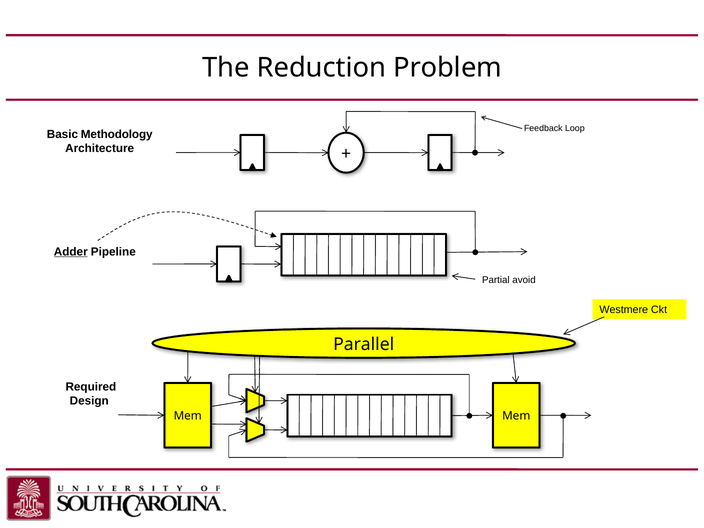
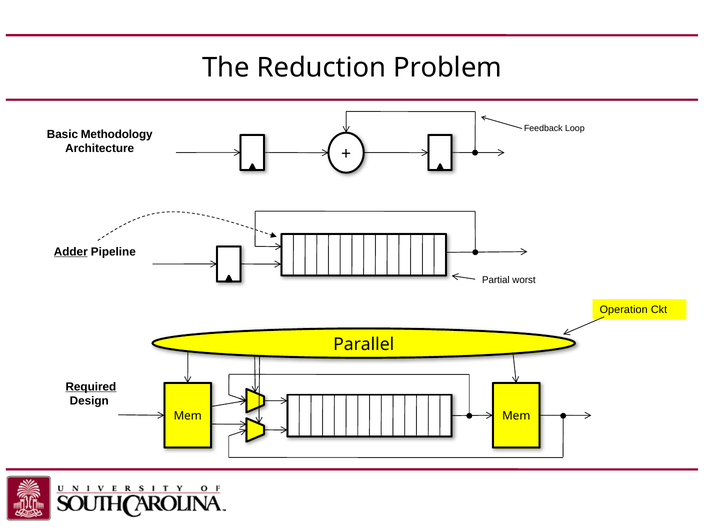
avoid: avoid -> worst (524, 280)
Westmere: Westmere -> Operation (624, 310)
Required underline: none -> present (91, 387)
